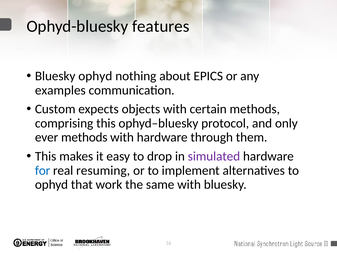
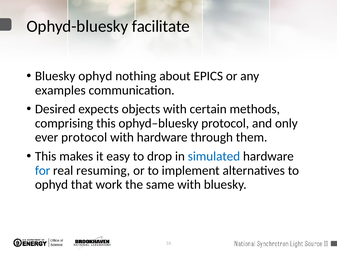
features: features -> facilitate (161, 26)
Custom: Custom -> Desired (55, 109)
ever methods: methods -> protocol (84, 137)
simulated colour: purple -> blue (214, 156)
